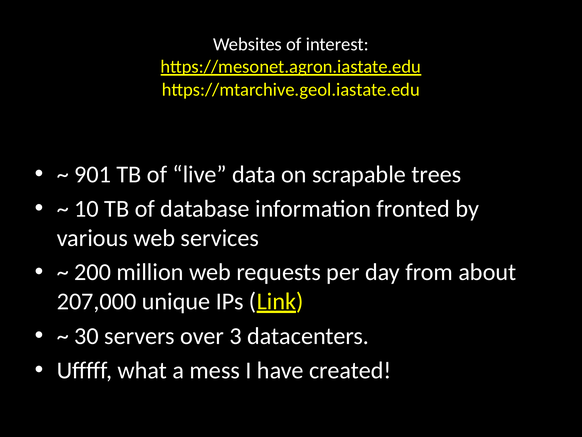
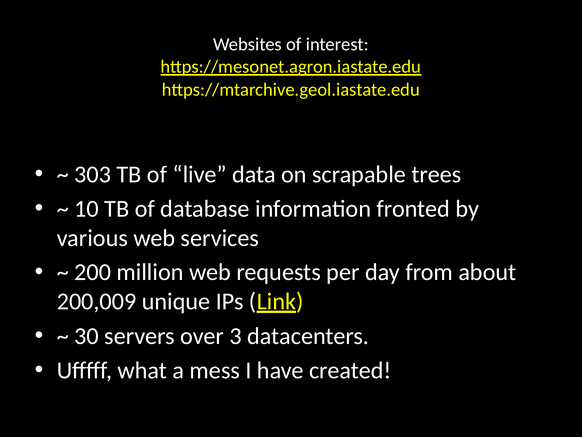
901: 901 -> 303 (93, 174)
207,000: 207,000 -> 200,009 (97, 301)
